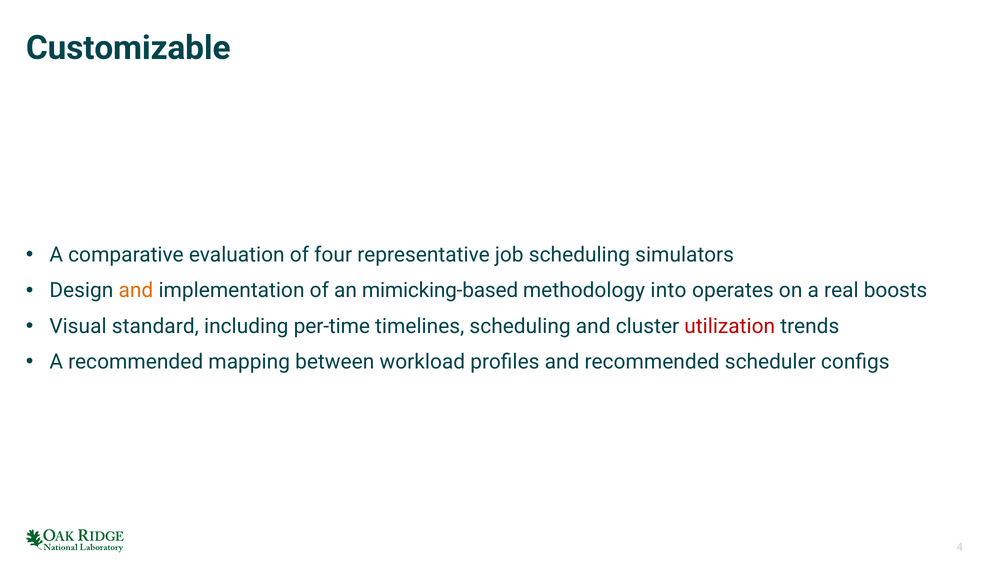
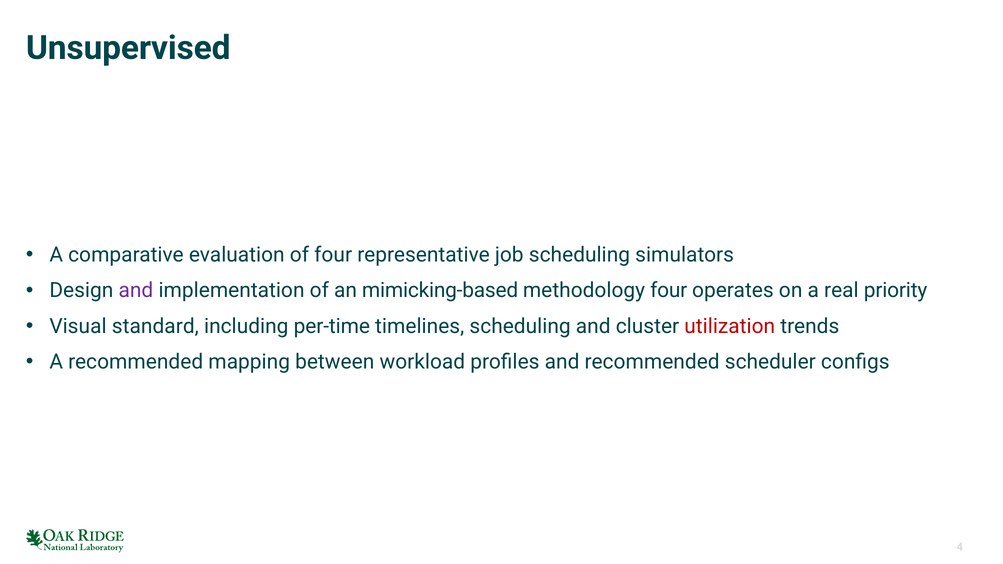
Customizable: Customizable -> Unsupervised (128, 48)
and colour: orange -> purple (136, 291)
methodology into: into -> four (669, 291)
boosts: boosts -> priority (896, 291)
